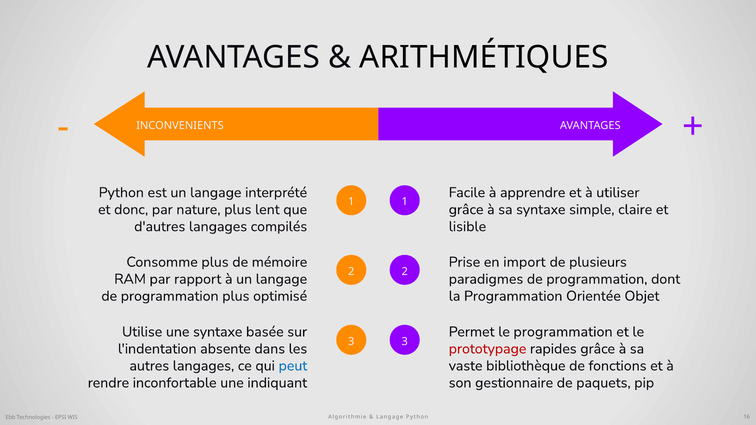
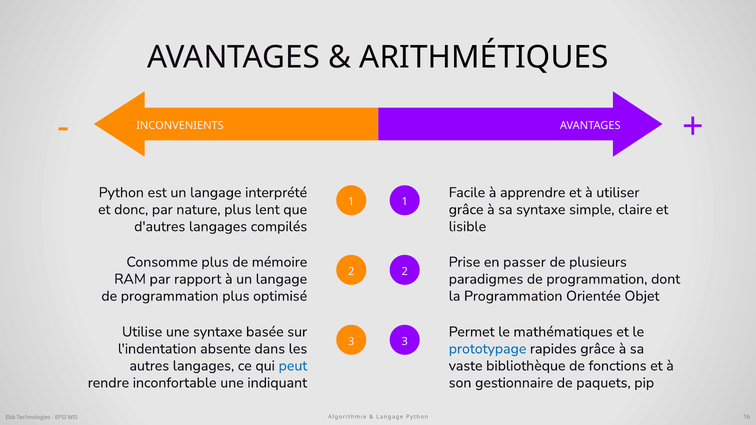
import: import -> passer (524, 262)
le programmation: programmation -> mathématiques (563, 332)
prototypage colour: red -> blue (488, 349)
